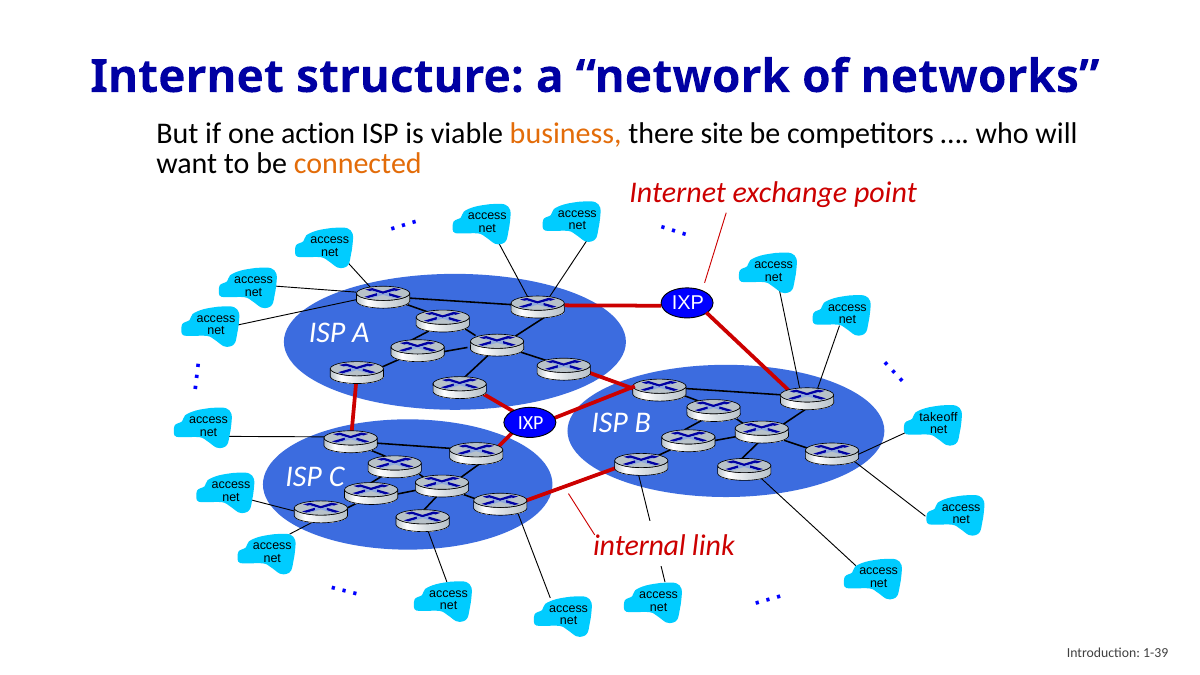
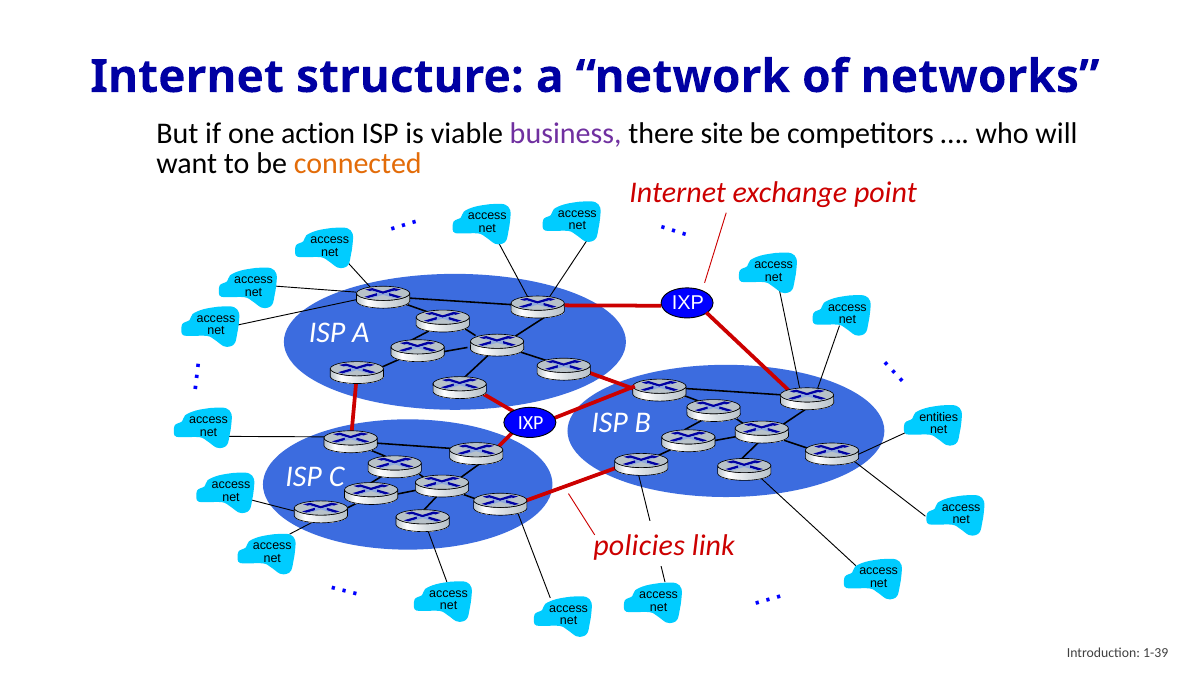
business colour: orange -> purple (566, 133)
takeoff: takeoff -> entities (939, 417)
internal: internal -> policies (639, 546)
